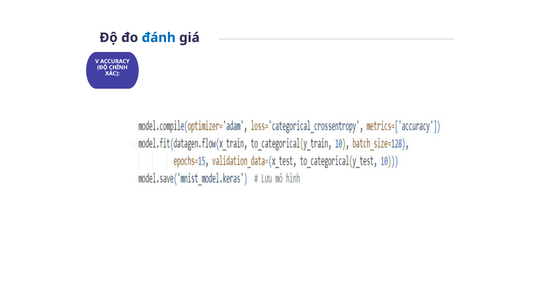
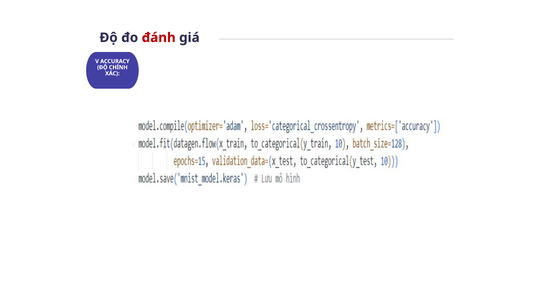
đánh colour: blue -> red (159, 38)
